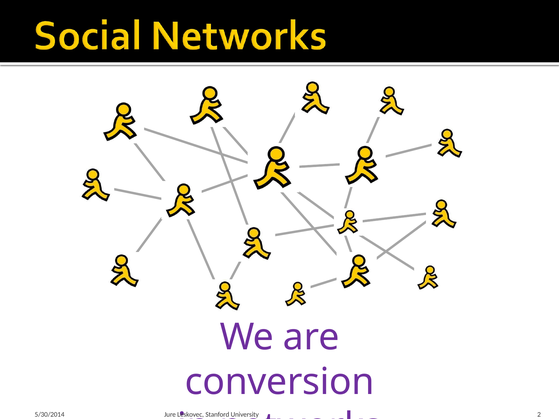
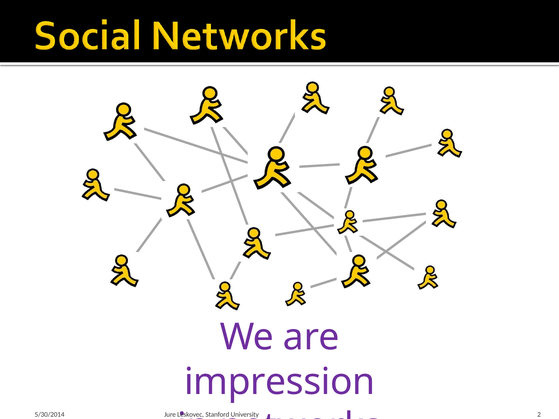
conversion: conversion -> impression (280, 382)
